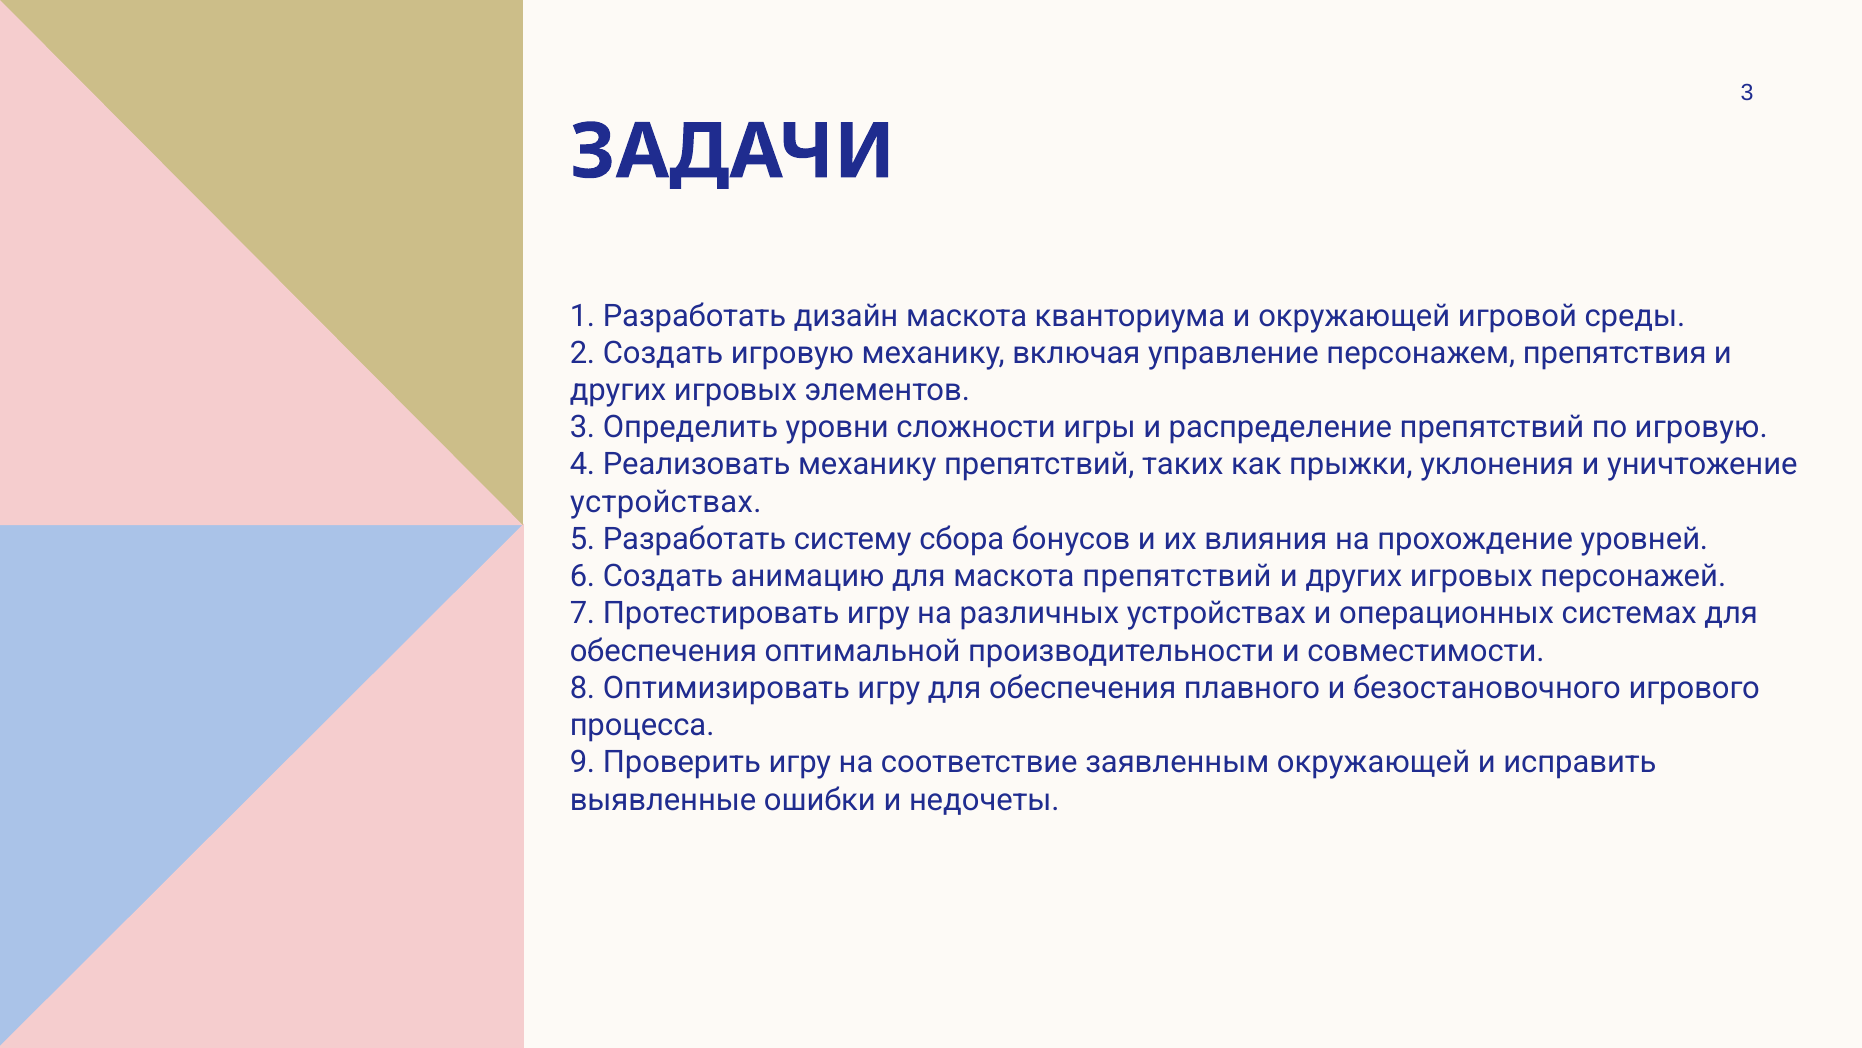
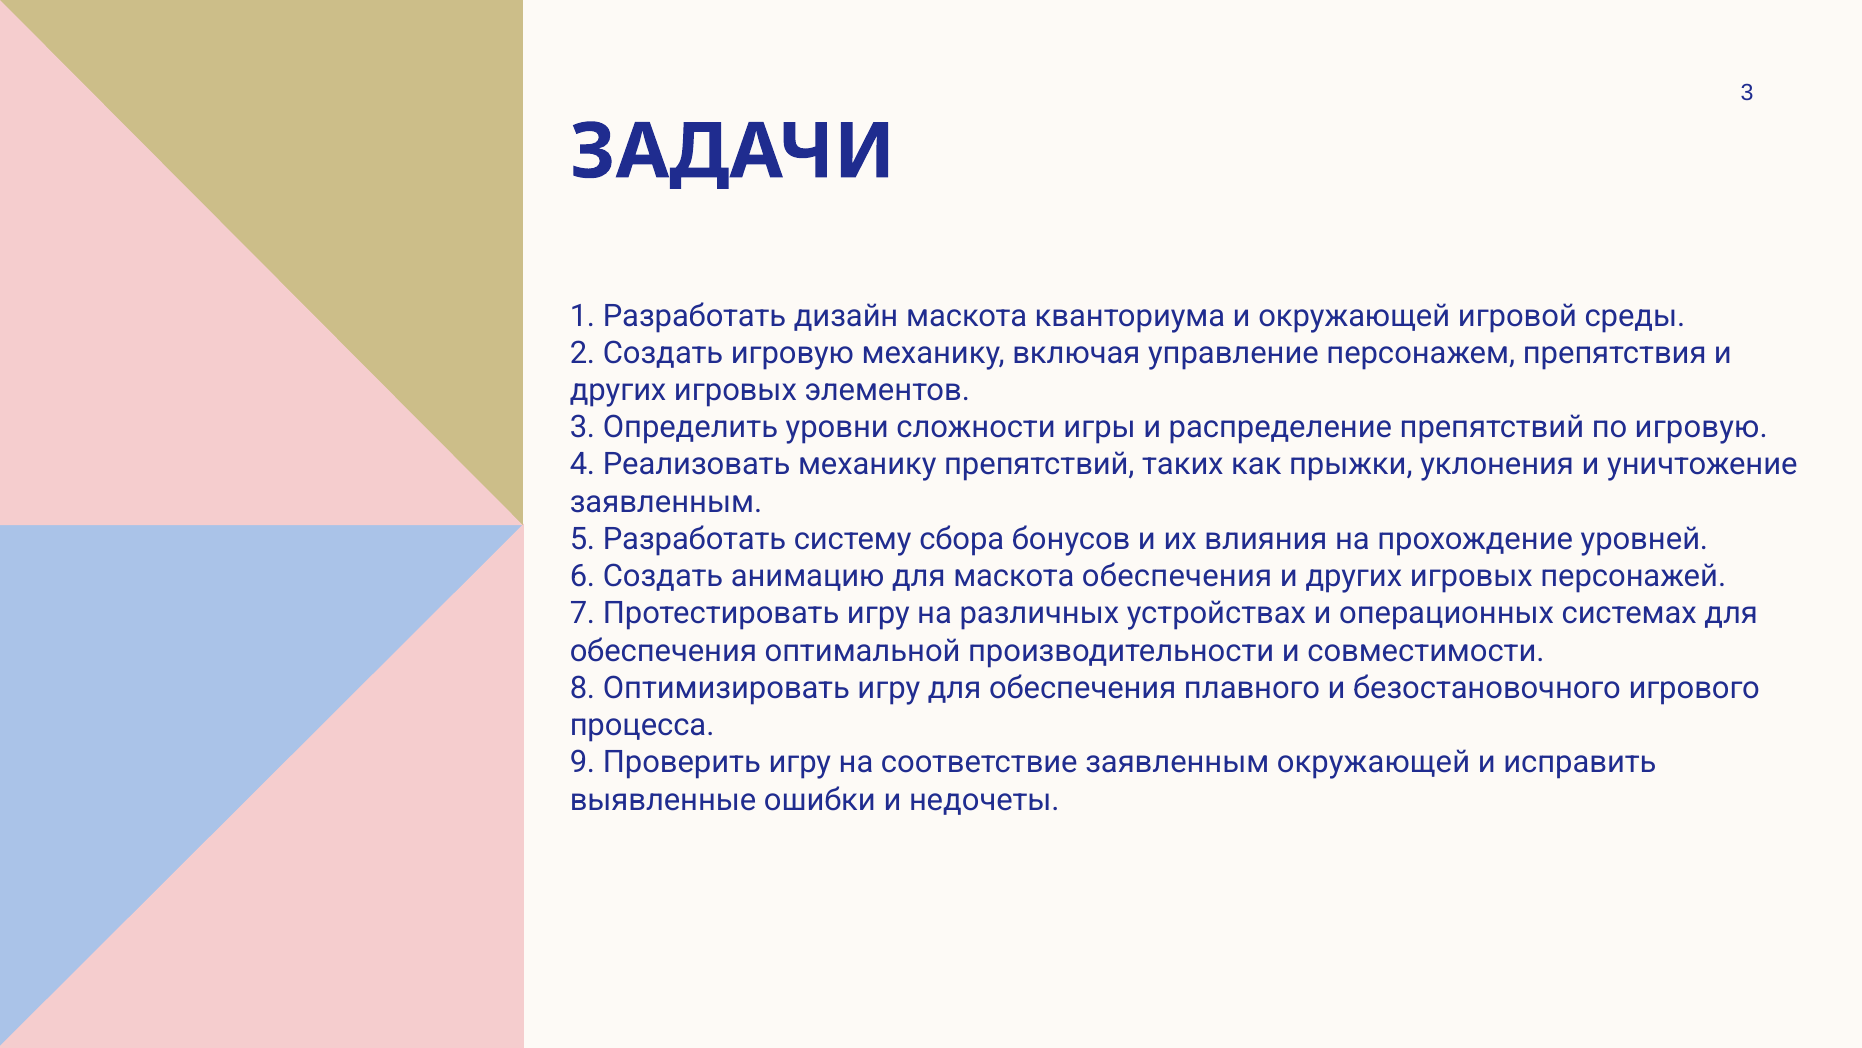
устройствах: устройствах -> заявленным (666, 502)
маскота препятствий: препятствий -> обеспечения (1177, 576)
